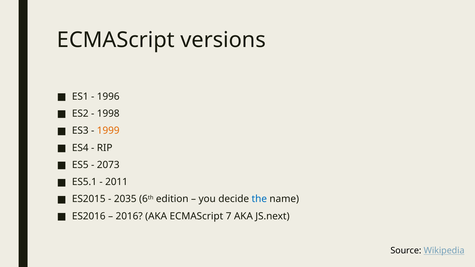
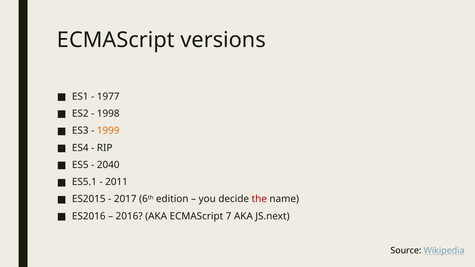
1996: 1996 -> 1977 (108, 97)
2073: 2073 -> 2040 (108, 165)
2035: 2035 -> 2017 (125, 199)
the colour: blue -> red (259, 199)
